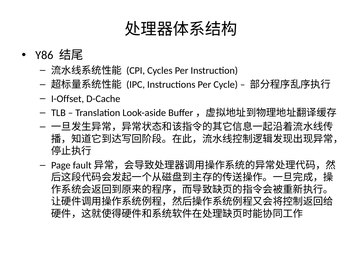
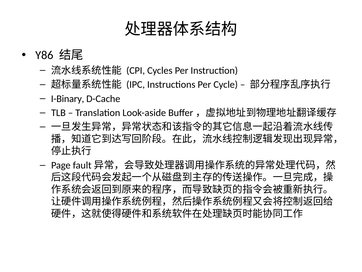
I-Offset: I-Offset -> I-Binary (68, 98)
